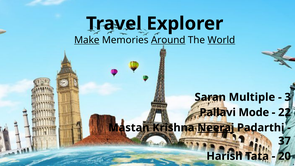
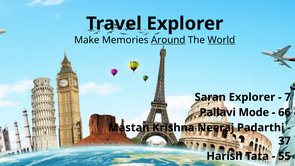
Make underline: present -> none (87, 40)
Saran Multiple: Multiple -> Explorer (252, 97)
3: 3 -> 7 (288, 97)
22: 22 -> 66 (284, 112)
Neeraj underline: present -> none (216, 128)
20: 20 -> 55 (284, 156)
